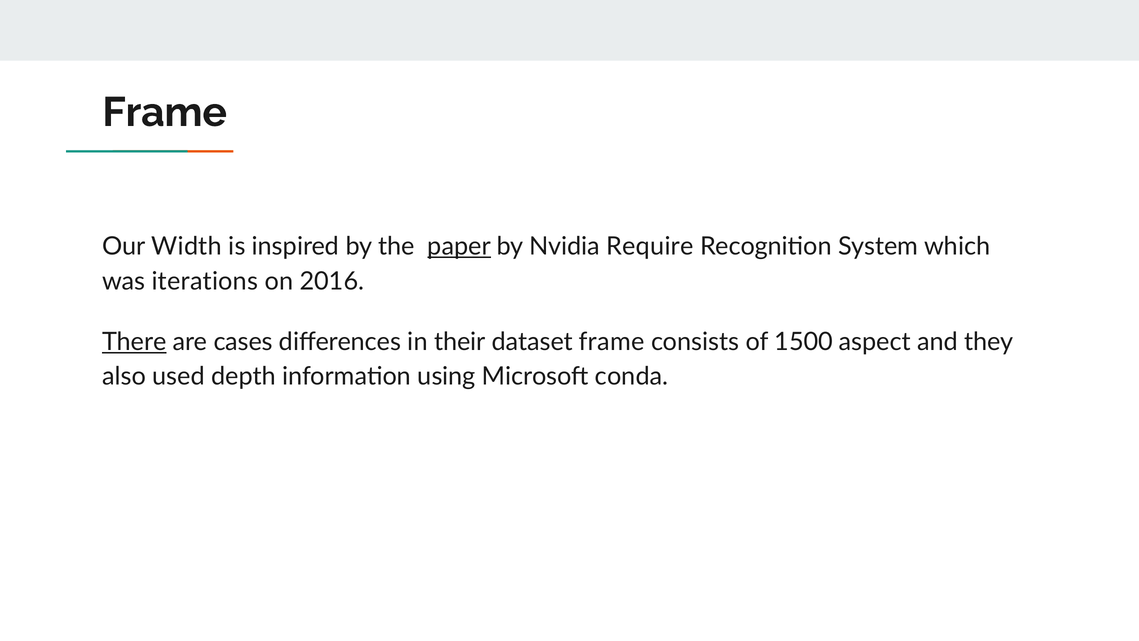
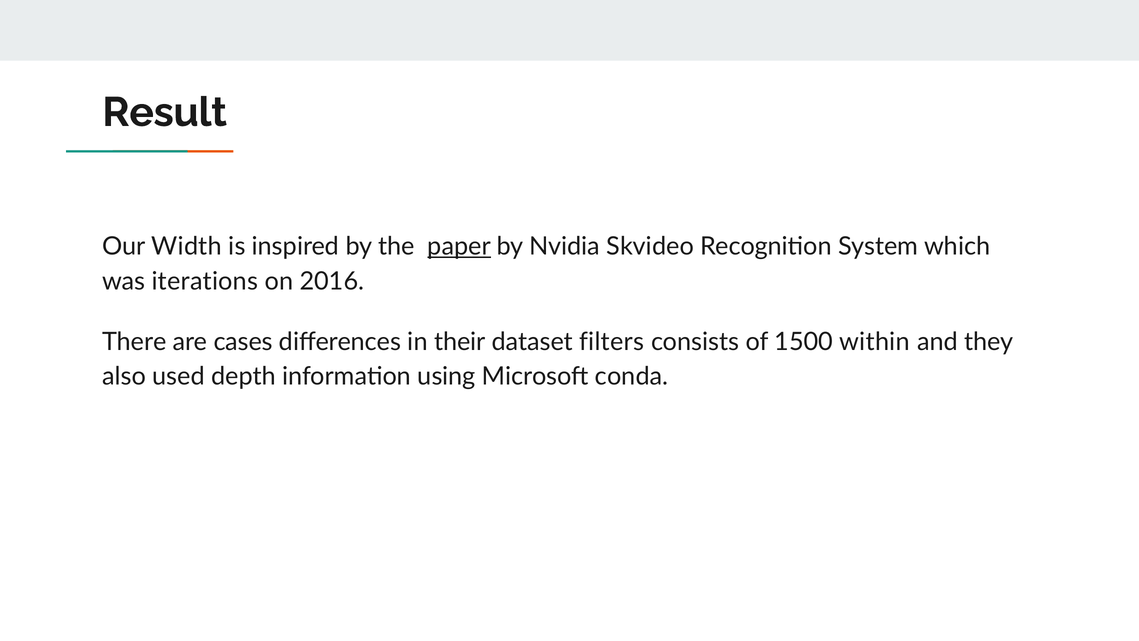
Frame: Frame -> Result (165, 112)
Require: Require -> Skvideo (650, 246)
There underline: present -> none (134, 342)
dataset frame: frame -> filters (612, 342)
aspect: aspect -> within (875, 342)
